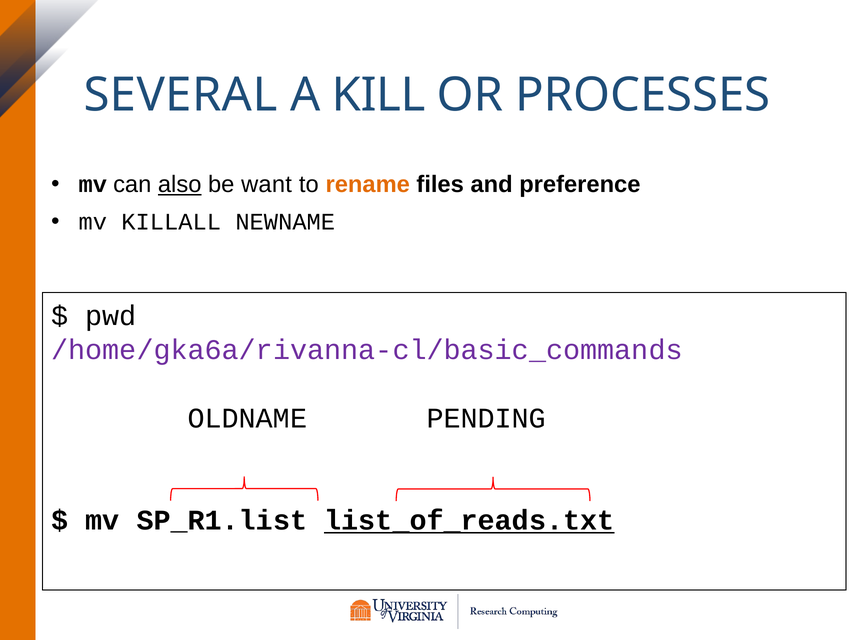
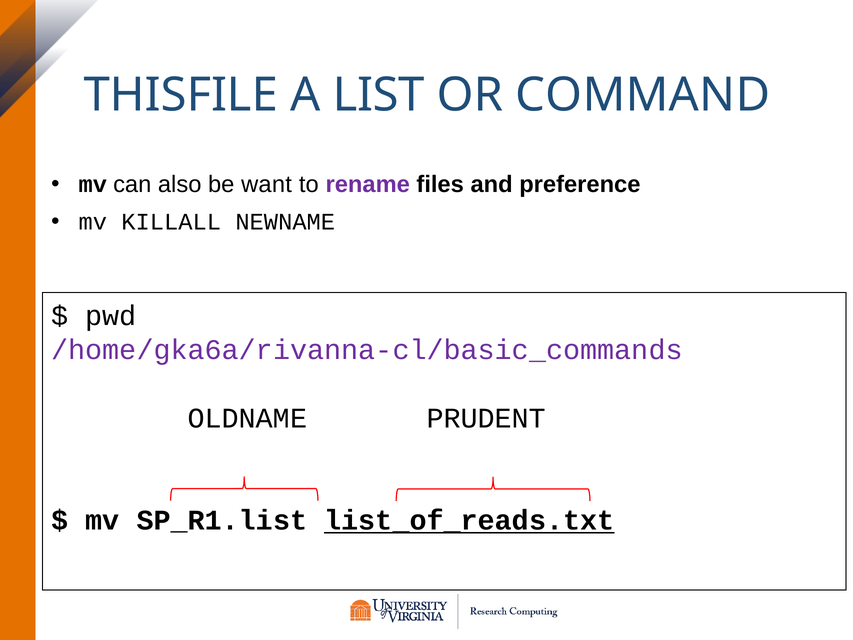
SEVERAL: SEVERAL -> THISFILE (181, 95)
KILL: KILL -> LIST (379, 95)
PROCESSES: PROCESSES -> COMMAND (643, 95)
also underline: present -> none (180, 185)
rename colour: orange -> purple (368, 185)
PENDING: PENDING -> PRUDENT (486, 418)
